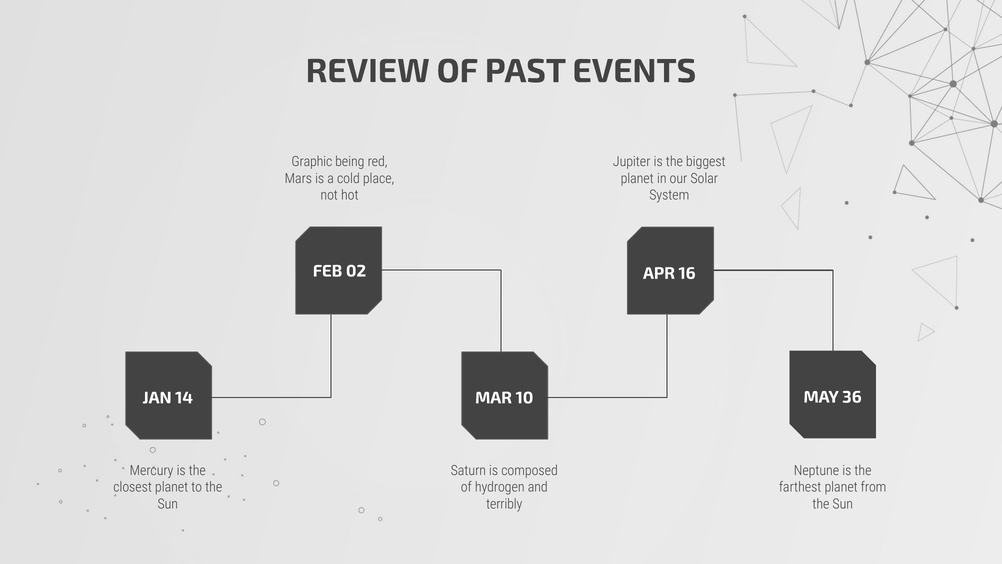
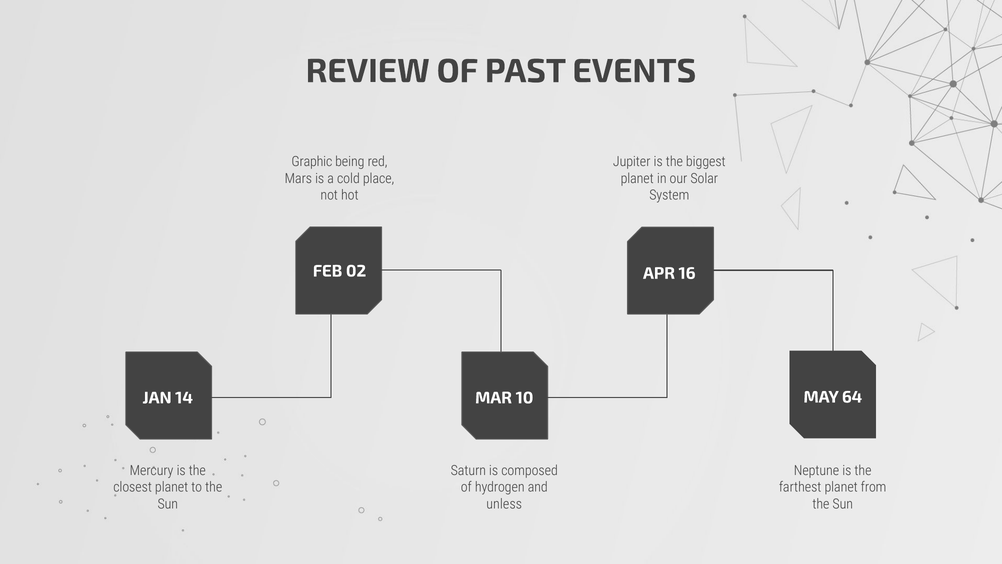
36: 36 -> 64 (852, 397)
terribly: terribly -> unless (504, 504)
